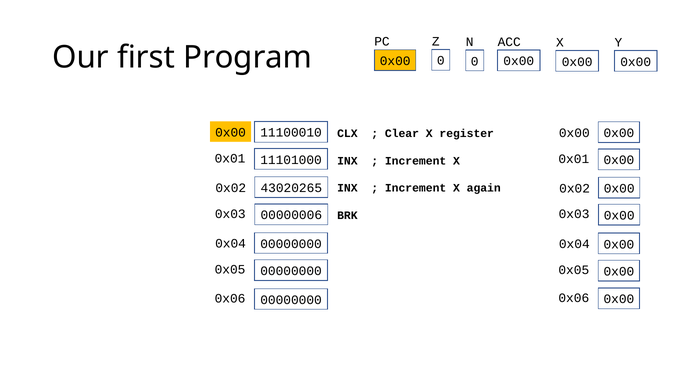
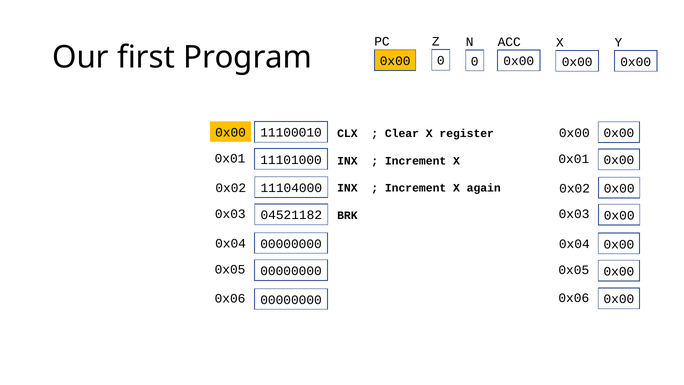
43020265: 43020265 -> 11104000 (291, 188)
00000006: 00000006 -> 04521182 (291, 215)
